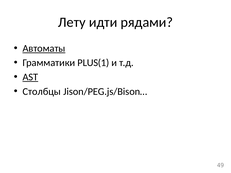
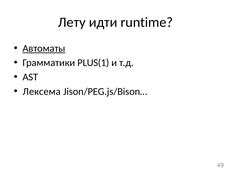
рядами: рядами -> runtime (147, 22)
AST underline: present -> none (30, 77)
Столбцы: Столбцы -> Лексема (42, 92)
